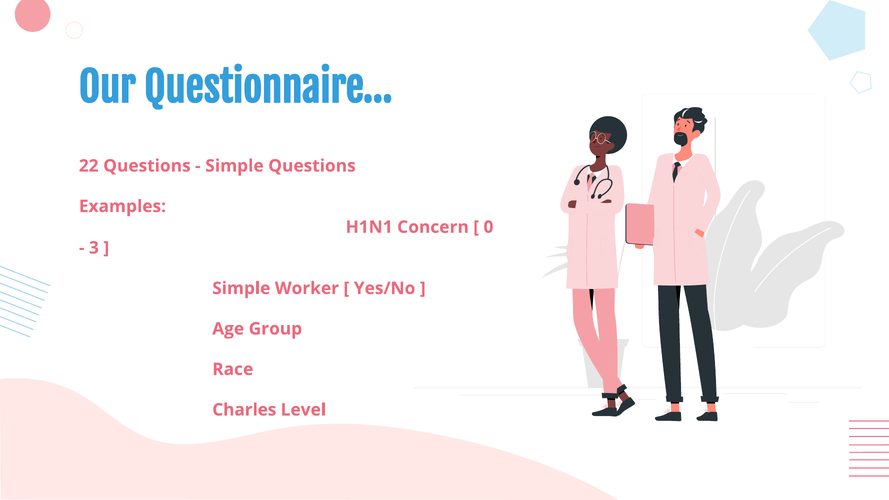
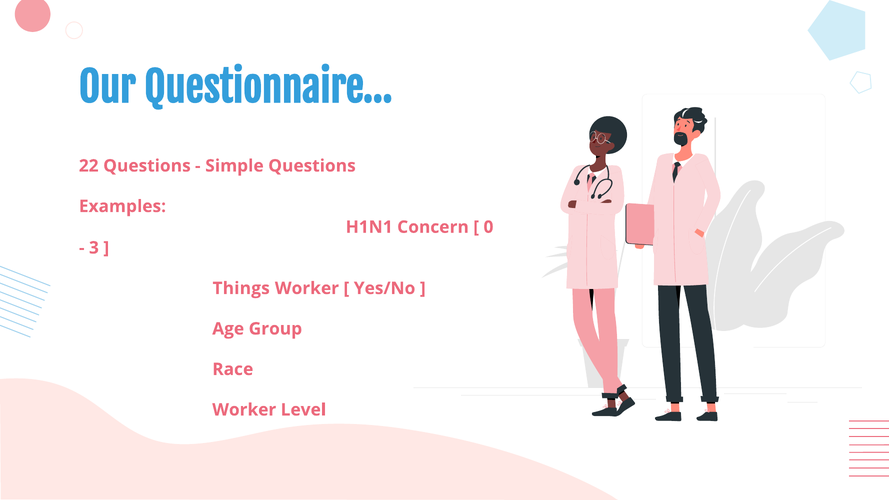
Simple: Simple -> Things (241, 288)
Charles: Charles -> Worker (244, 410)
